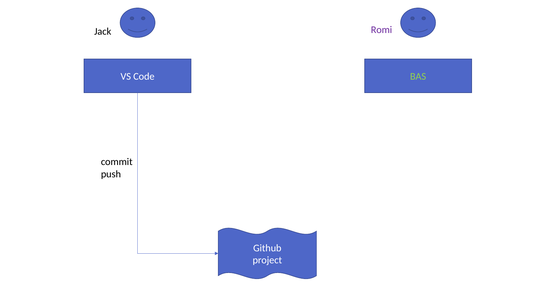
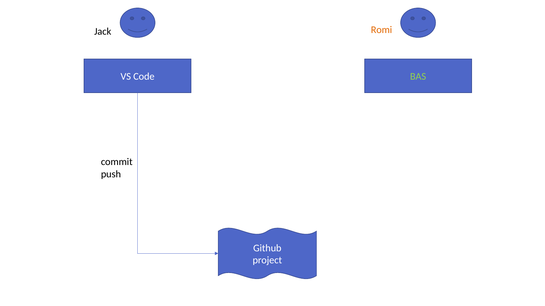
Romi colour: purple -> orange (382, 30)
